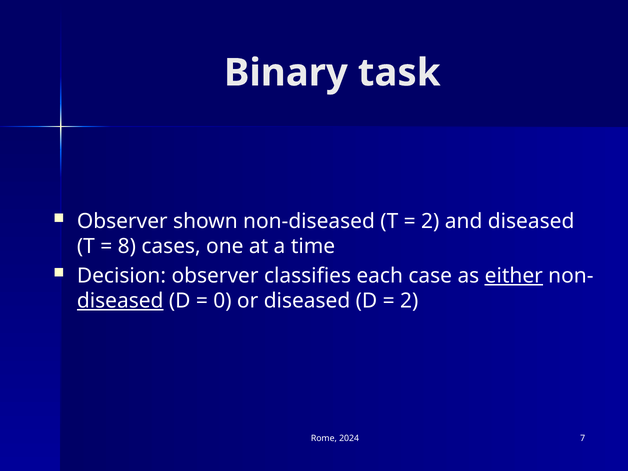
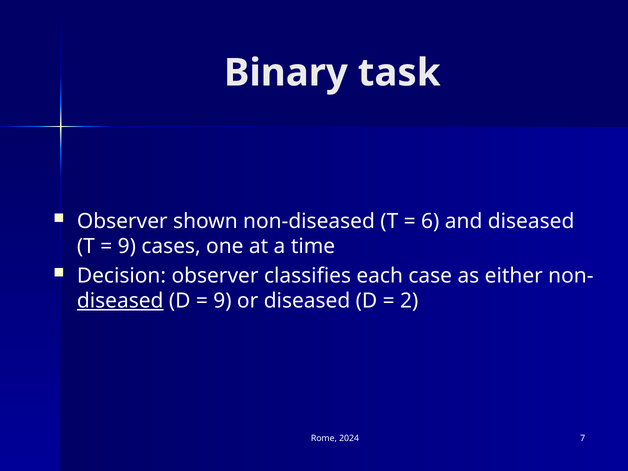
2: 2 -> 6 (430, 221)
8: 8 -> 9 (127, 246)
either underline: present -> none (514, 276)
0: 0 -> 9 (222, 301)
